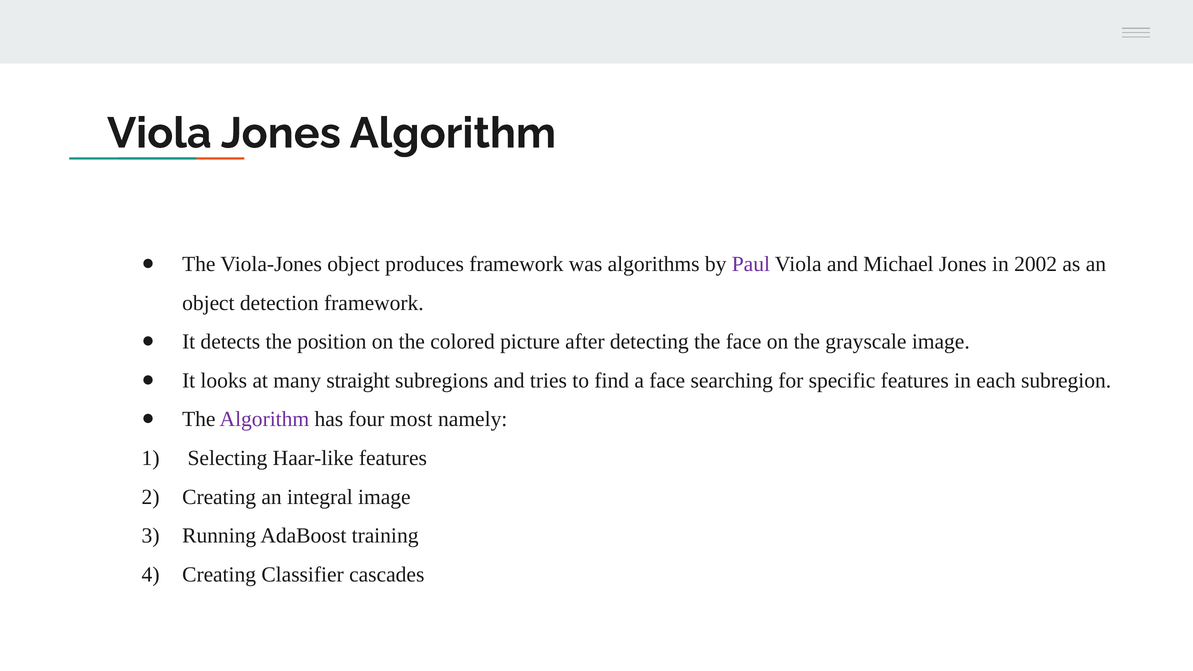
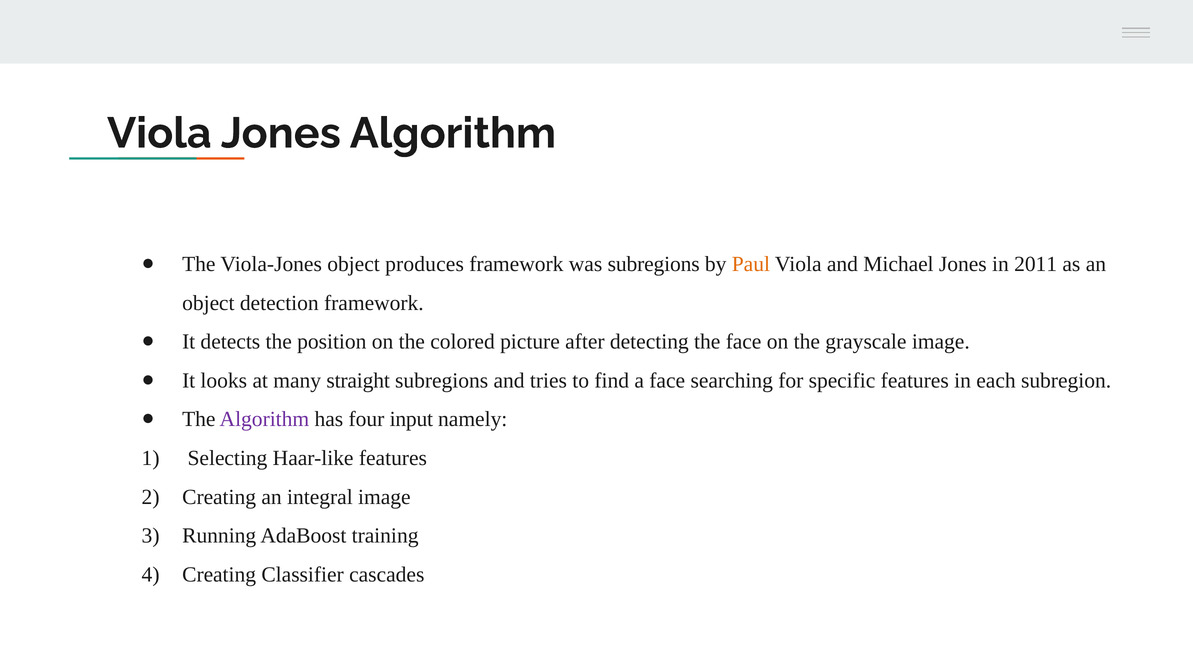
was algorithms: algorithms -> subregions (654, 264)
Paul colour: purple -> orange (751, 264)
2002: 2002 -> 2011 (1036, 264)
most: most -> input (411, 419)
